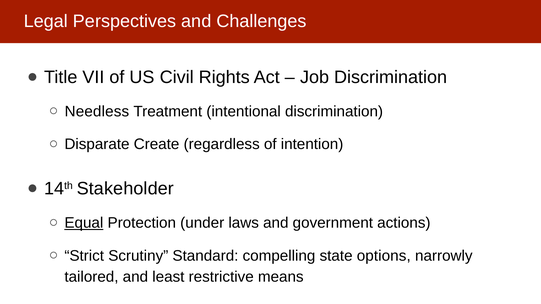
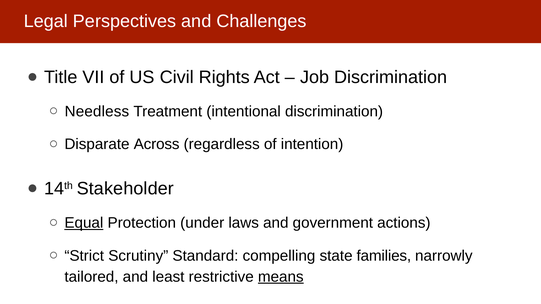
Create: Create -> Across (157, 144)
options: options -> families (384, 256)
means underline: none -> present (281, 277)
